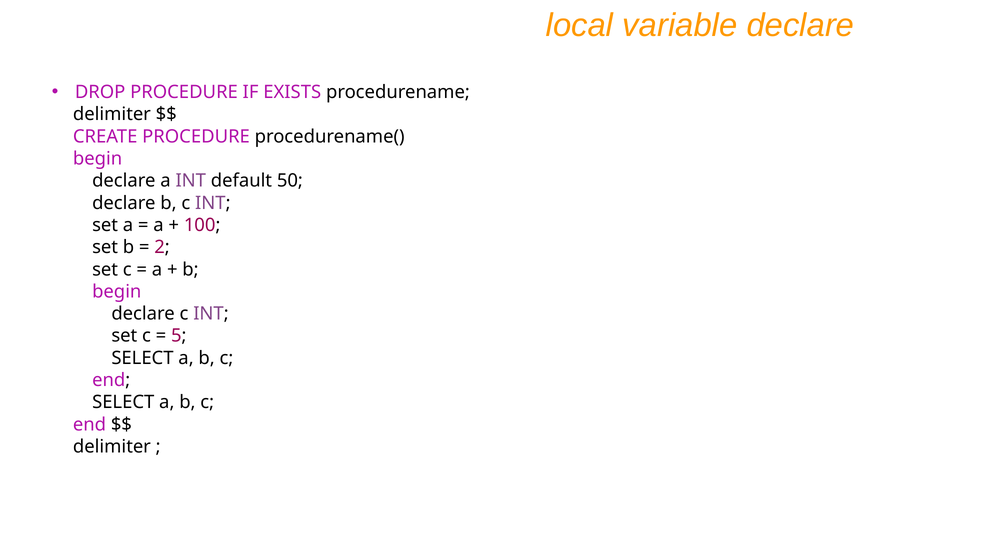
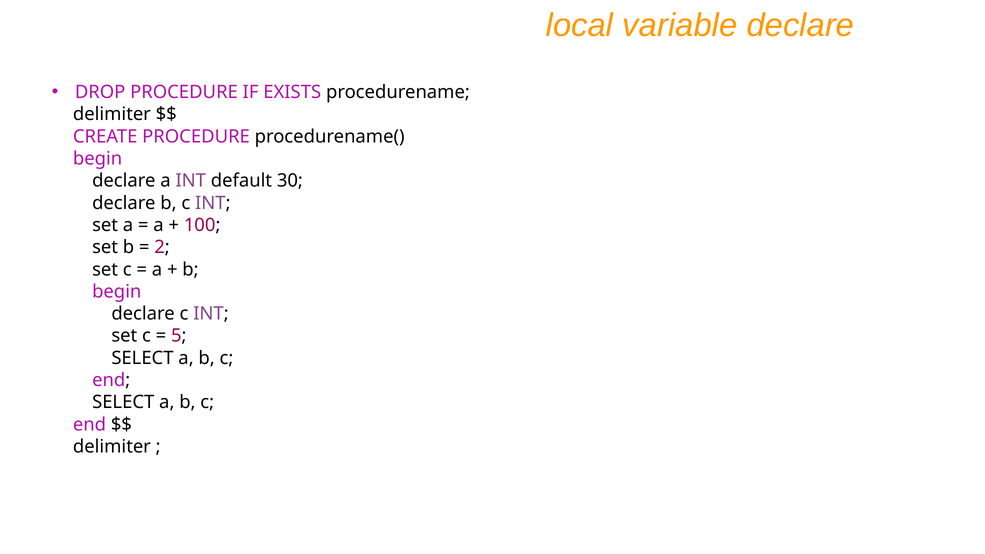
50: 50 -> 30 (290, 181)
